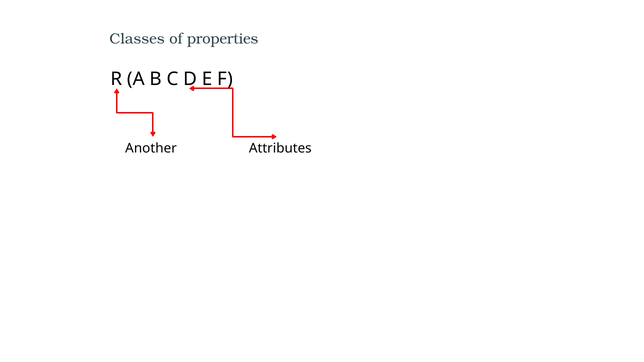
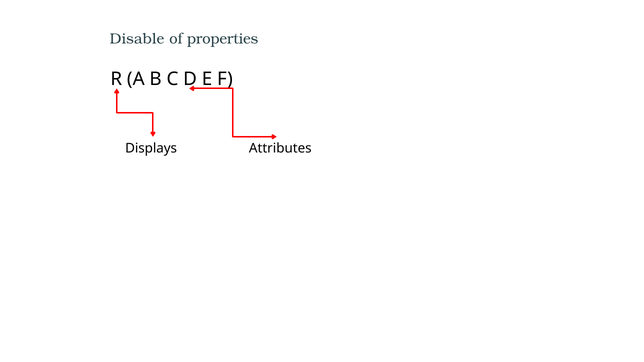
Classes: Classes -> Disable (137, 39)
Another: Another -> Displays (151, 148)
